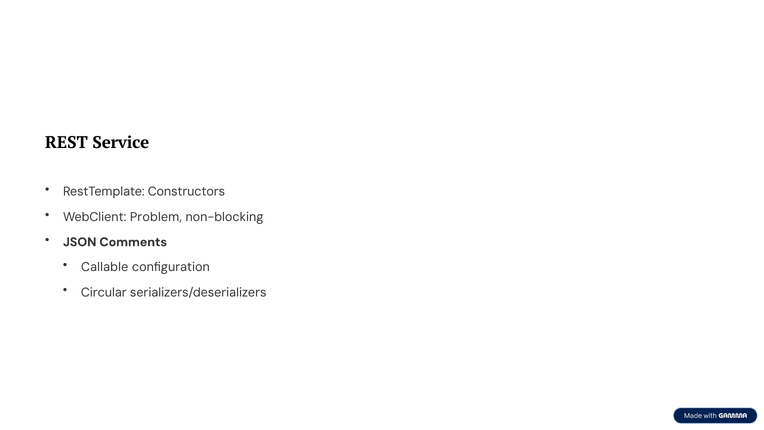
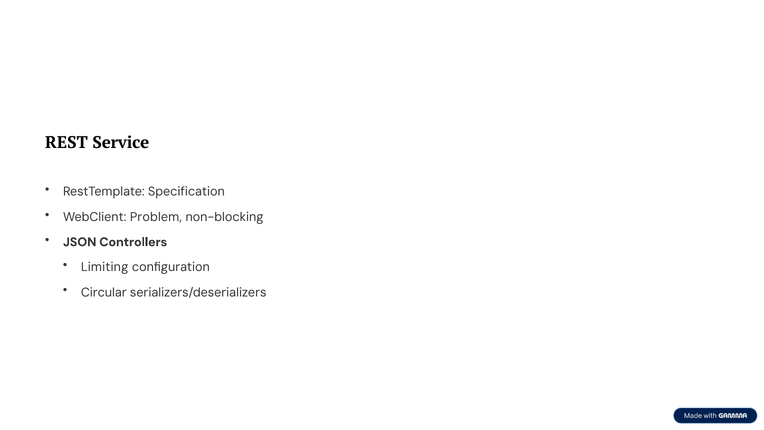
Constructors: Constructors -> Specification (186, 192)
Comments: Comments -> Controllers (133, 242)
Callable: Callable -> Limiting (105, 267)
